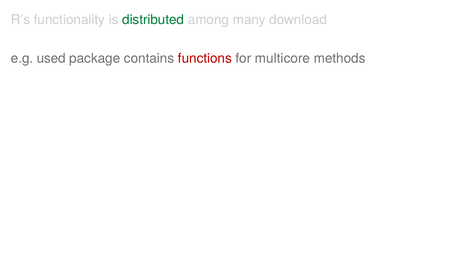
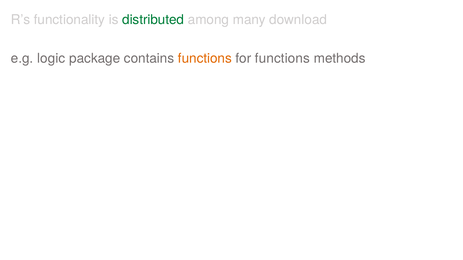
used: used -> logic (51, 58)
functions colour: red -> orange (205, 58)
for multicore: multicore -> functions (282, 58)
